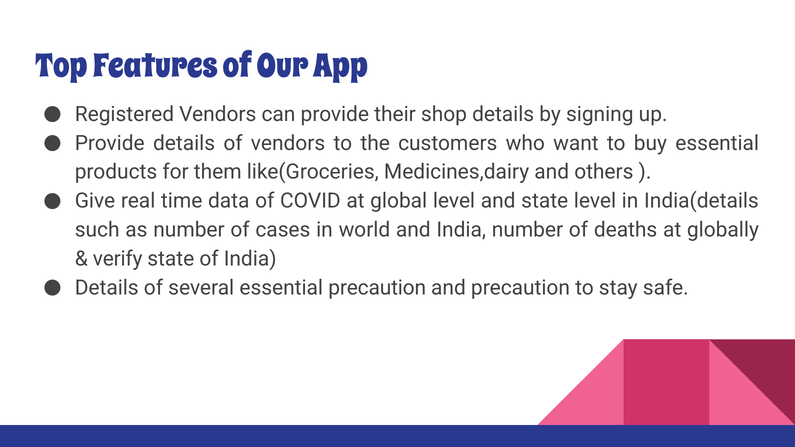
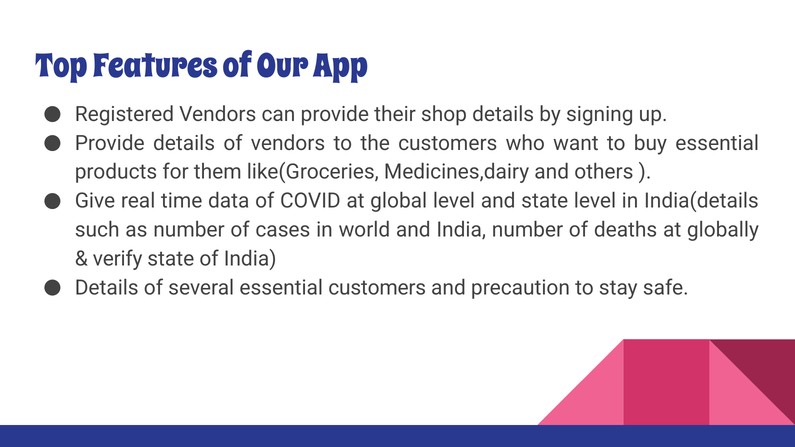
essential precaution: precaution -> customers (377, 288)
